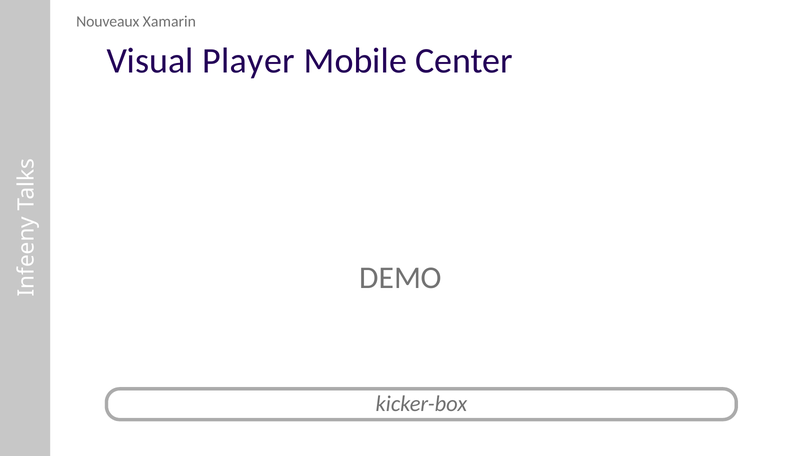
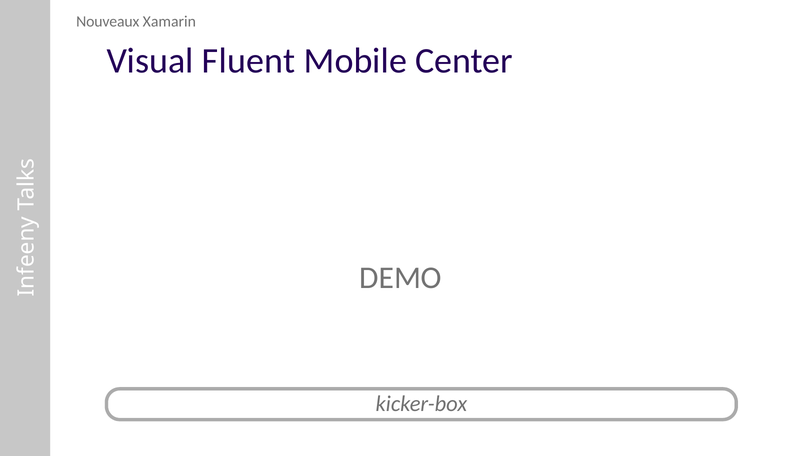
Player: Player -> Fluent (249, 61)
